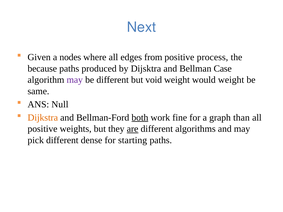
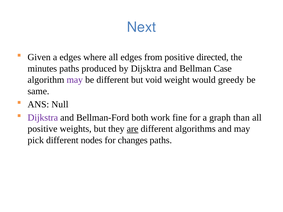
a nodes: nodes -> edges (70, 57)
process: process -> directed (213, 57)
because: because -> minutes (42, 69)
would weight: weight -> greedy (231, 80)
Dijkstra colour: orange -> purple (43, 118)
both underline: present -> none (140, 118)
dense: dense -> nodes (92, 140)
starting: starting -> changes (133, 140)
